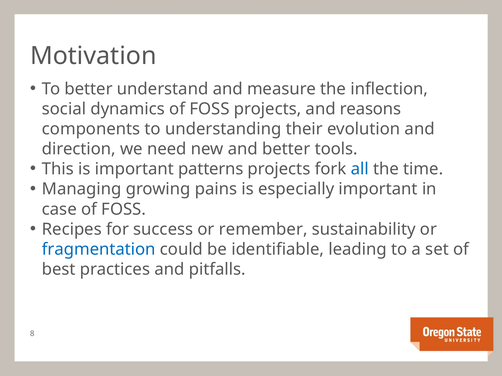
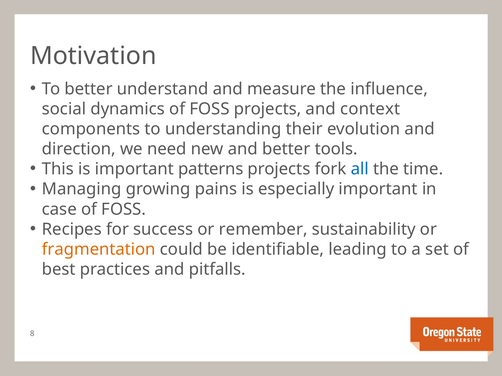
inflection: inflection -> influence (389, 89)
reasons: reasons -> context (370, 109)
fragmentation colour: blue -> orange (99, 250)
